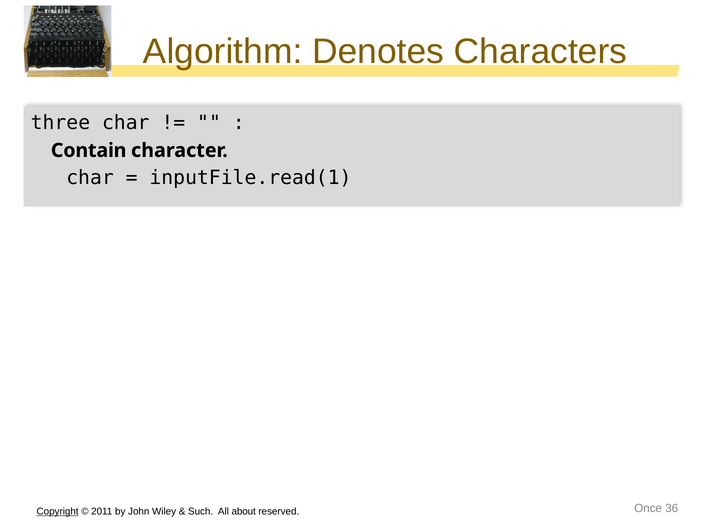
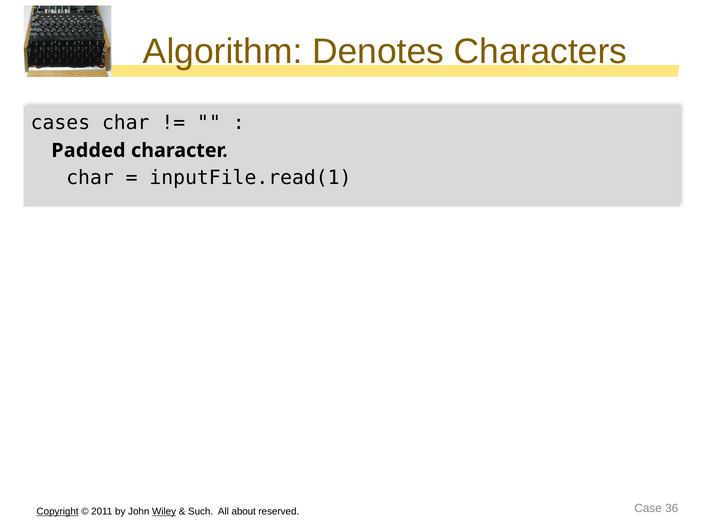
three: three -> cases (60, 123)
Contain: Contain -> Padded (88, 151)
Wiley underline: none -> present (164, 512)
Once: Once -> Case (648, 509)
